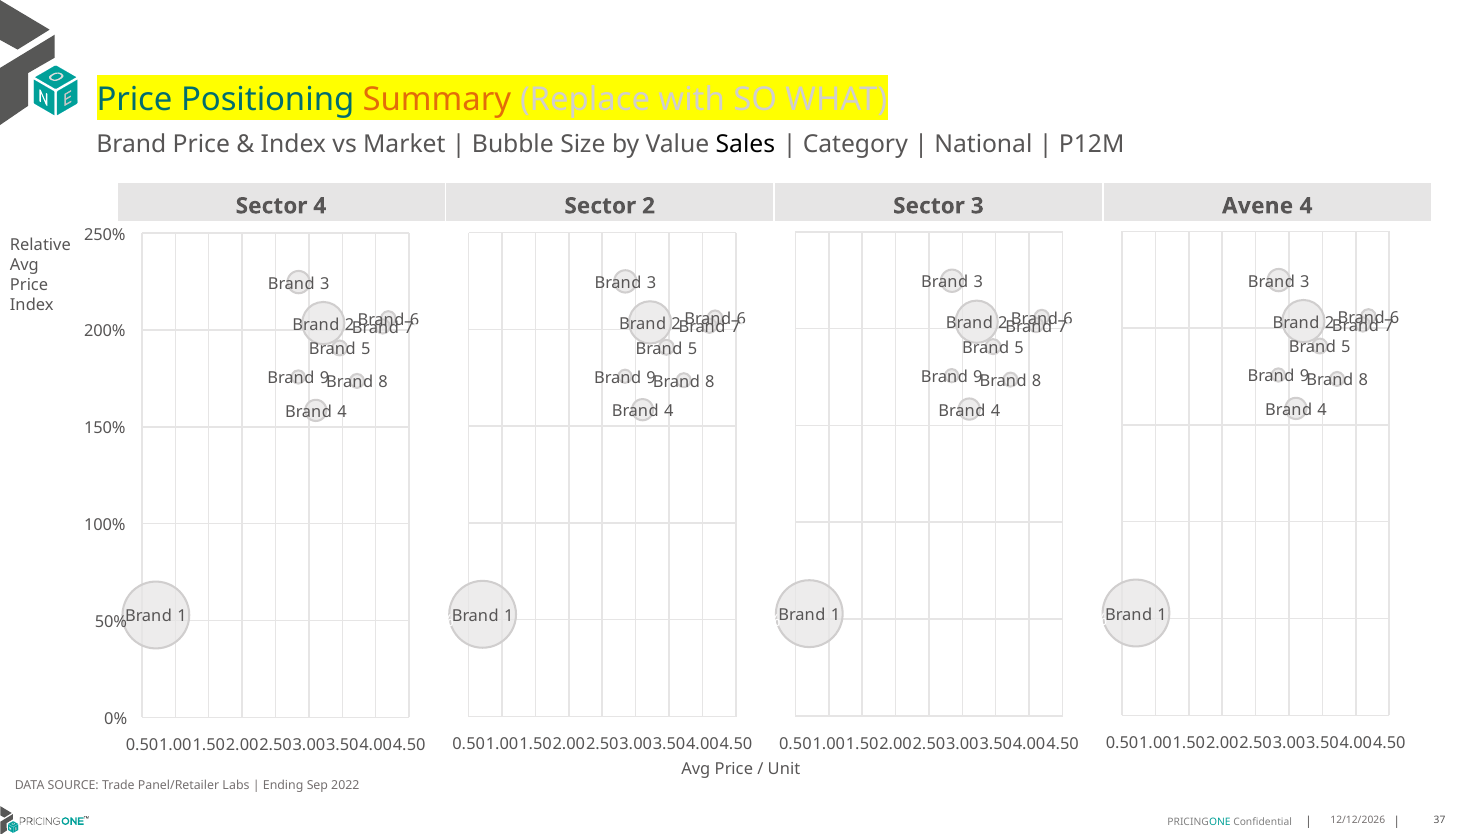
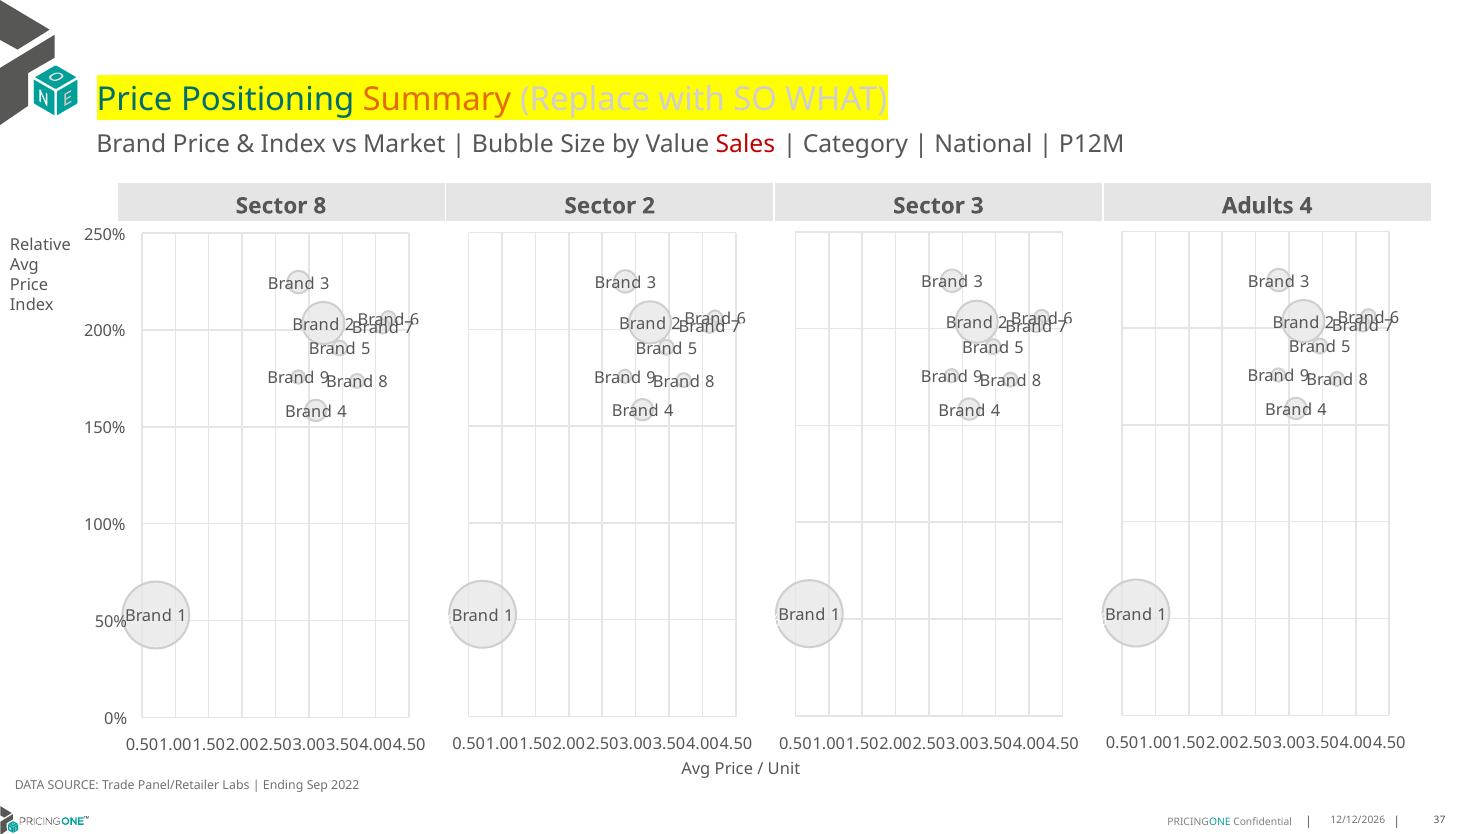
Sales colour: black -> red (745, 144)
Sector 4: 4 -> 8 (320, 206)
Avene: Avene -> Adults (1258, 206)
